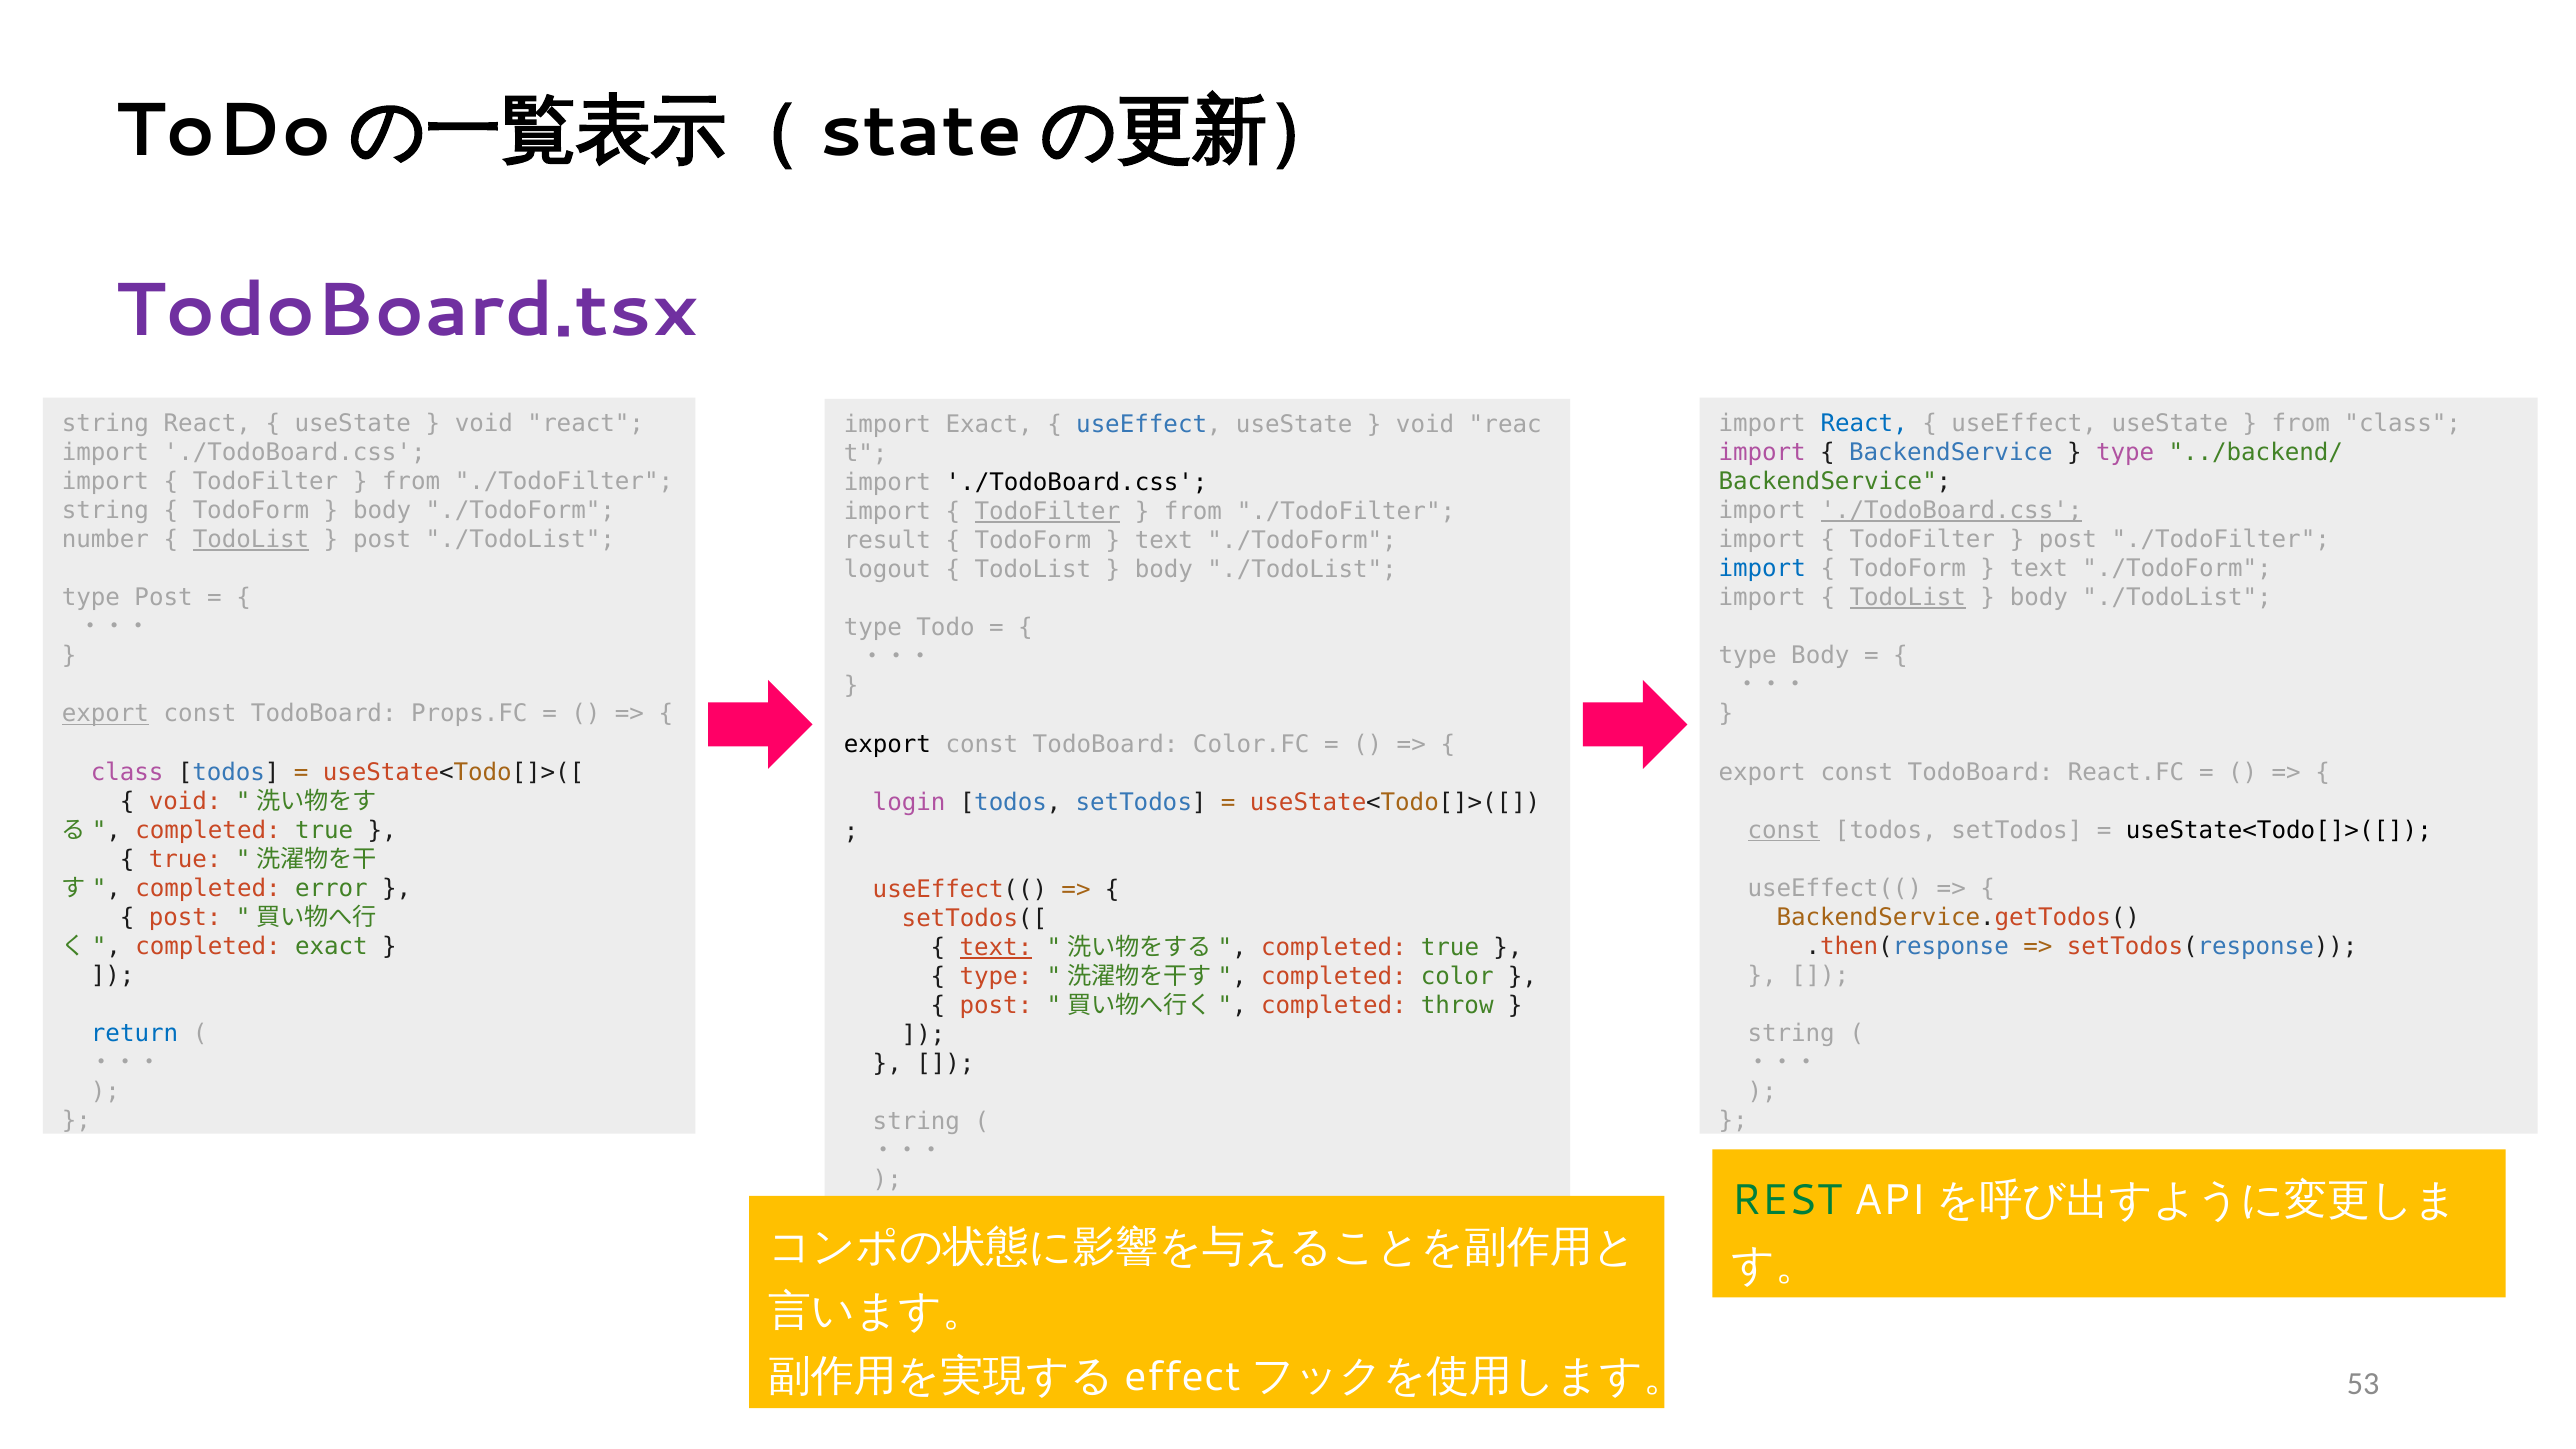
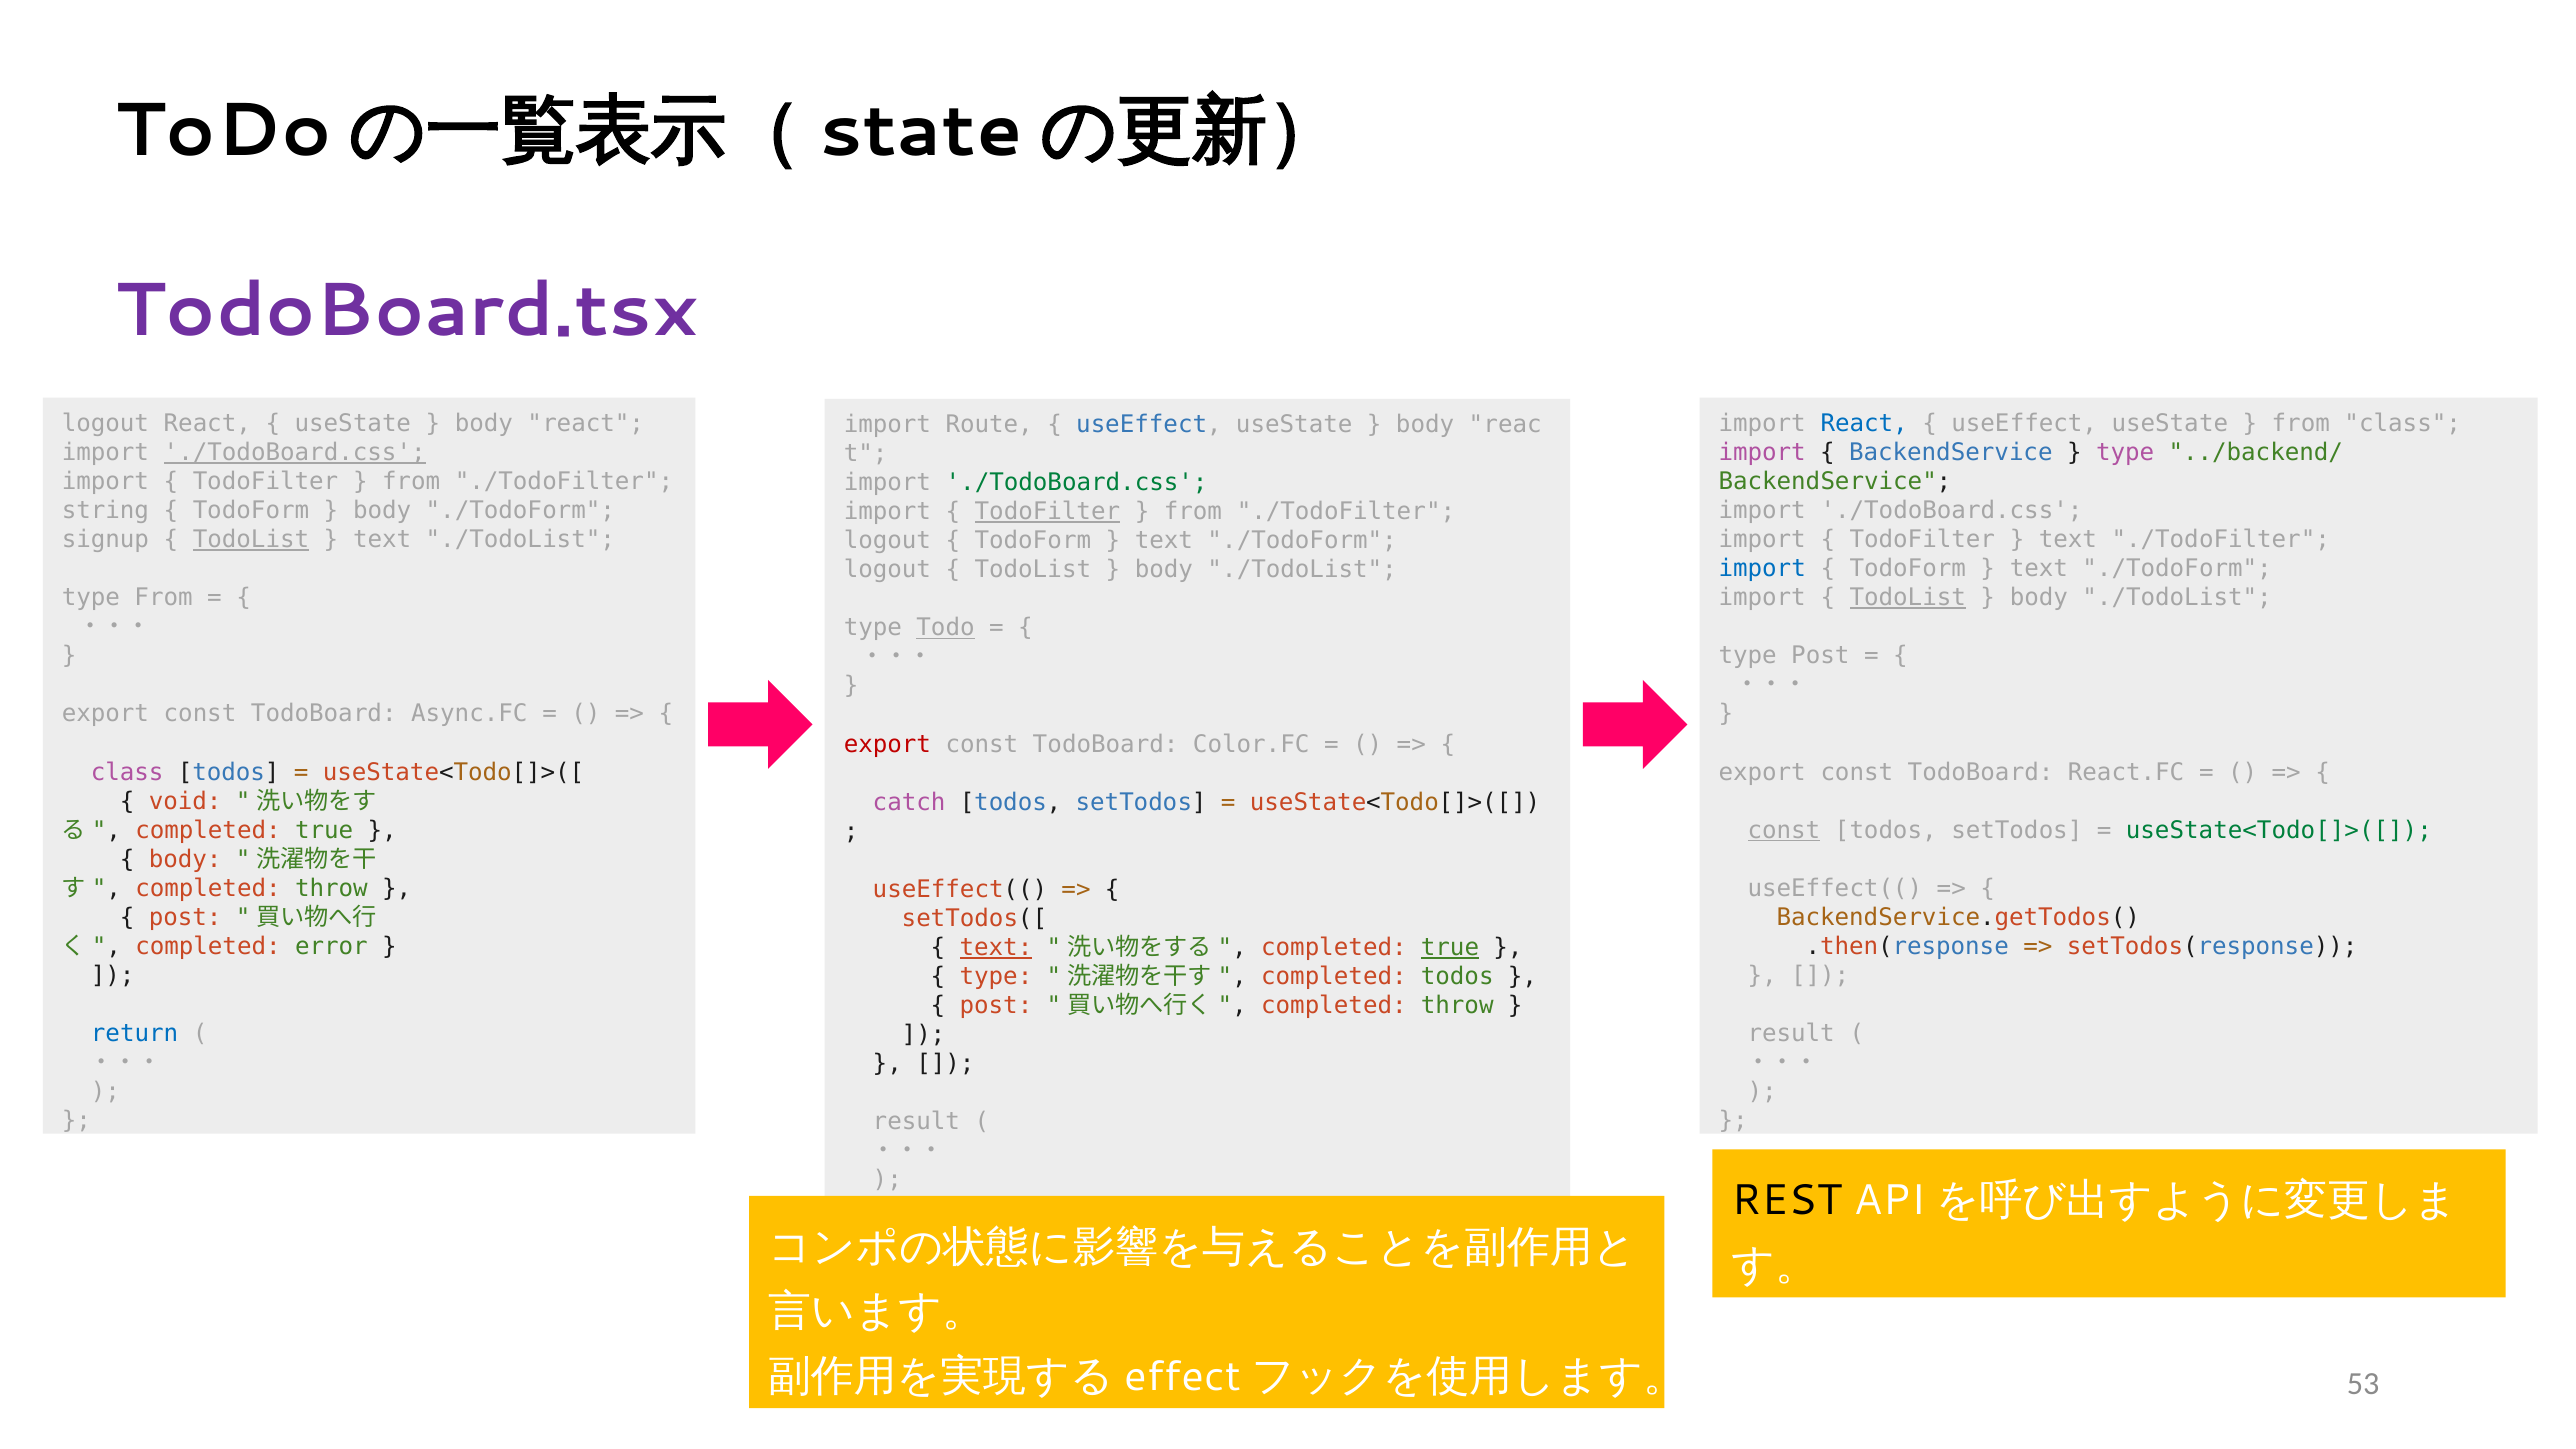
string: string -> logout (105, 423)
void: void -> body (484, 423)
import Exact: Exact -> Route (989, 425)
void: void -> body (1425, 425)
./TodoBoard.css underline: none -> present (295, 452)
./TodoBoard.css colour: black -> green (1077, 483)
./TodoBoard.css underline: present -> none (1951, 511)
number: number -> signup (105, 540)
post: post -> text (382, 540)
post: post -> text (2068, 540)
result: result -> logout (887, 541)
type Post: Post -> From (164, 598)
Todo underline: none -> present (946, 628)
type Body: Body -> Post (1820, 656)
export underline: present -> none (105, 714)
Props.FC: Props.FC -> Async.FC (469, 714)
export colour: black -> red (887, 744)
login: login -> catch (909, 802)
useState<Todo[]>([ colour: black -> green (2279, 830)
true: true -> body (185, 859)
error: error -> throw (331, 888)
completed exact: exact -> error (331, 946)
true underline: none -> present (1450, 948)
completed color: color -> todos (1457, 977)
string: string -> result (1791, 1034)
string: string -> result (916, 1122)
REST colour: green -> black (1787, 1201)
